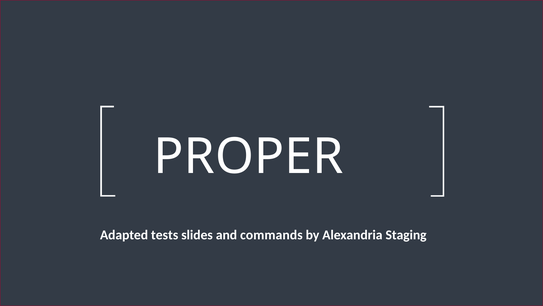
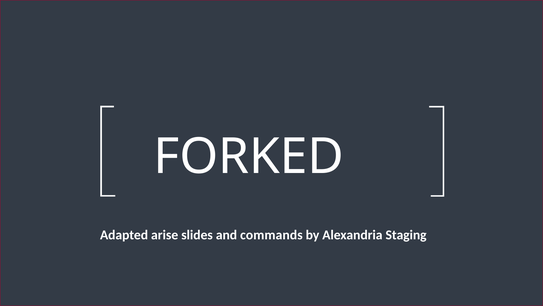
PROPER: PROPER -> FORKED (249, 157)
tests: tests -> arise (165, 235)
